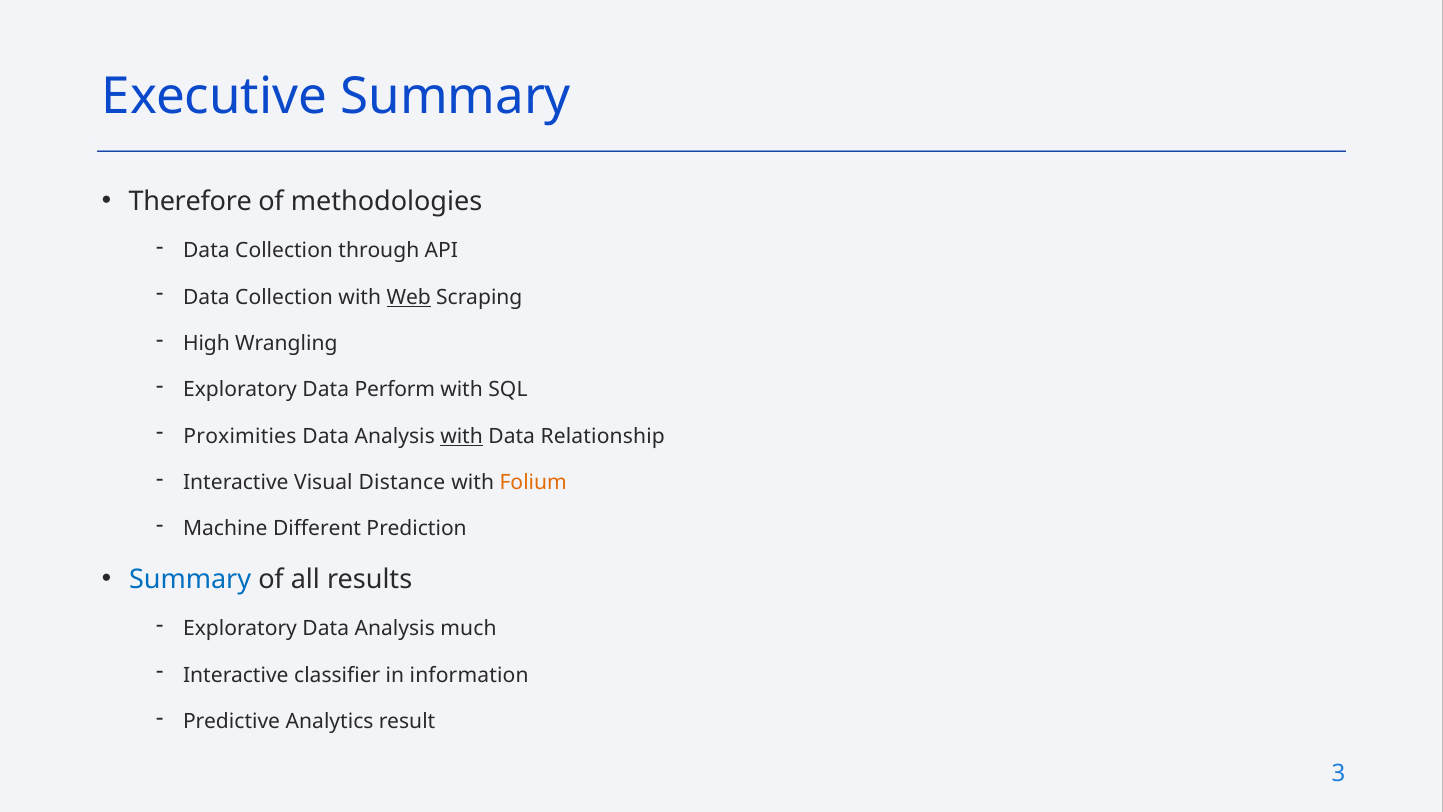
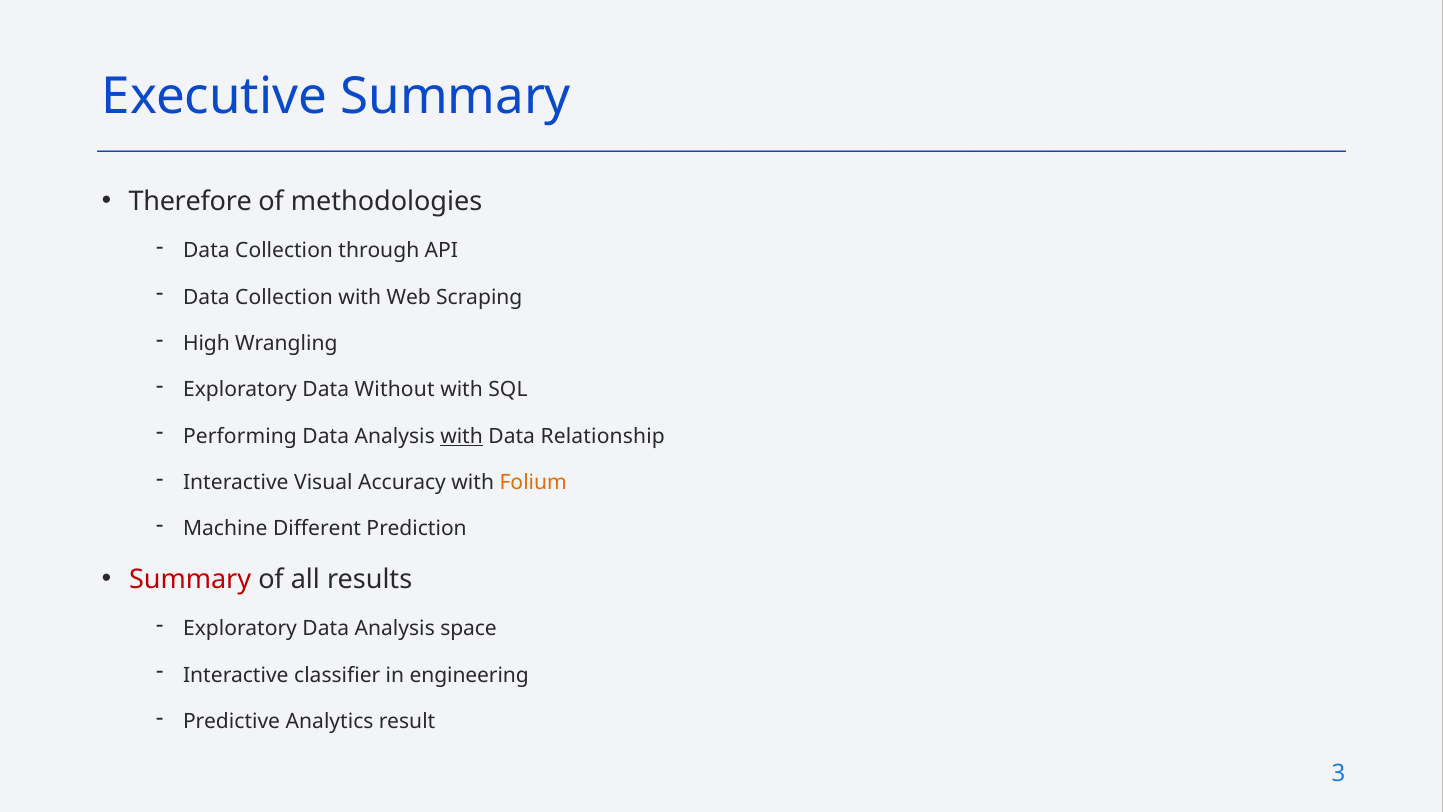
Web underline: present -> none (409, 297)
Perform: Perform -> Without (395, 390)
Proximities: Proximities -> Performing (240, 436)
Distance: Distance -> Accuracy (402, 482)
Summary colour: blue -> red (190, 579)
much: much -> space (469, 629)
information: information -> engineering (469, 675)
